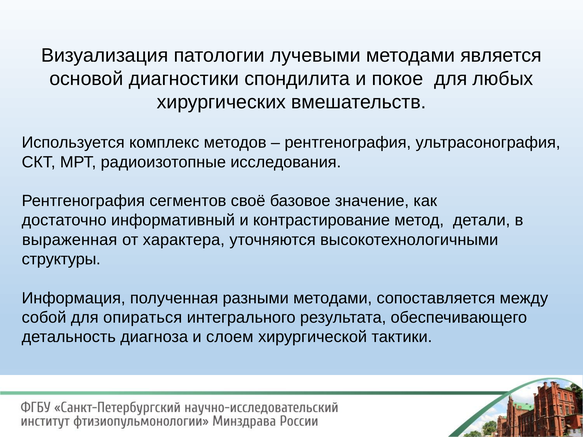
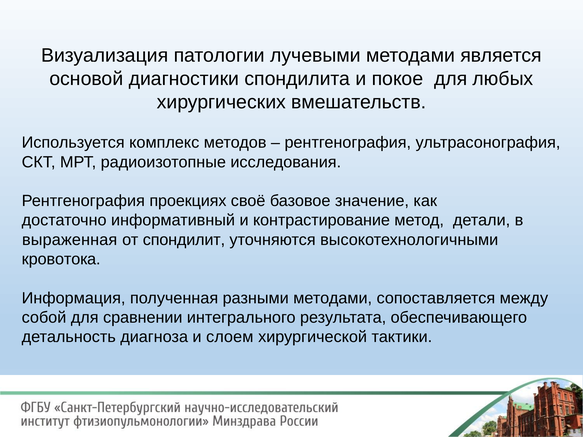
сегментов: сегментов -> проекциях (188, 201)
характера: характера -> спондилит (184, 240)
структуры: структуры -> кровотока (61, 259)
опираться: опираться -> сравнении (143, 318)
